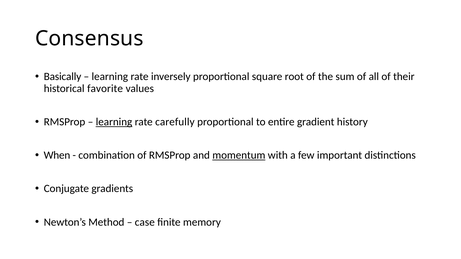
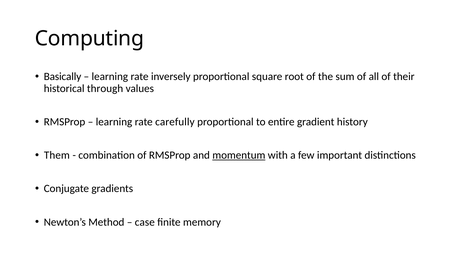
Consensus: Consensus -> Computing (89, 39)
favorite: favorite -> through (105, 89)
learning underline: present -> none (114, 122)
When: When -> Them (57, 155)
